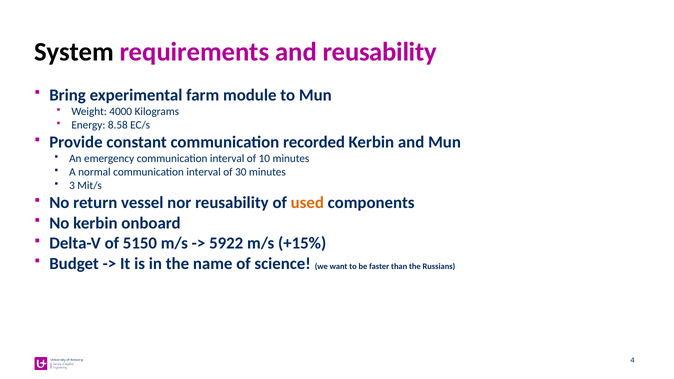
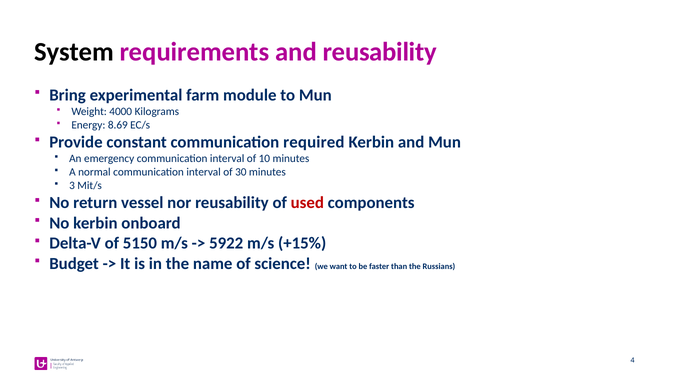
8.58: 8.58 -> 8.69 (118, 125)
recorded: recorded -> required (314, 142)
used colour: orange -> red (307, 203)
